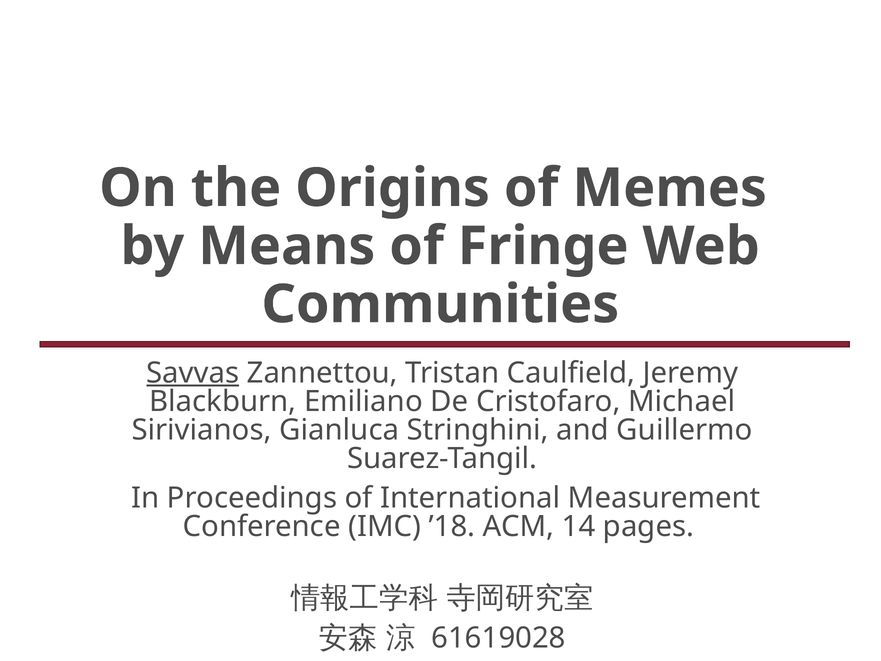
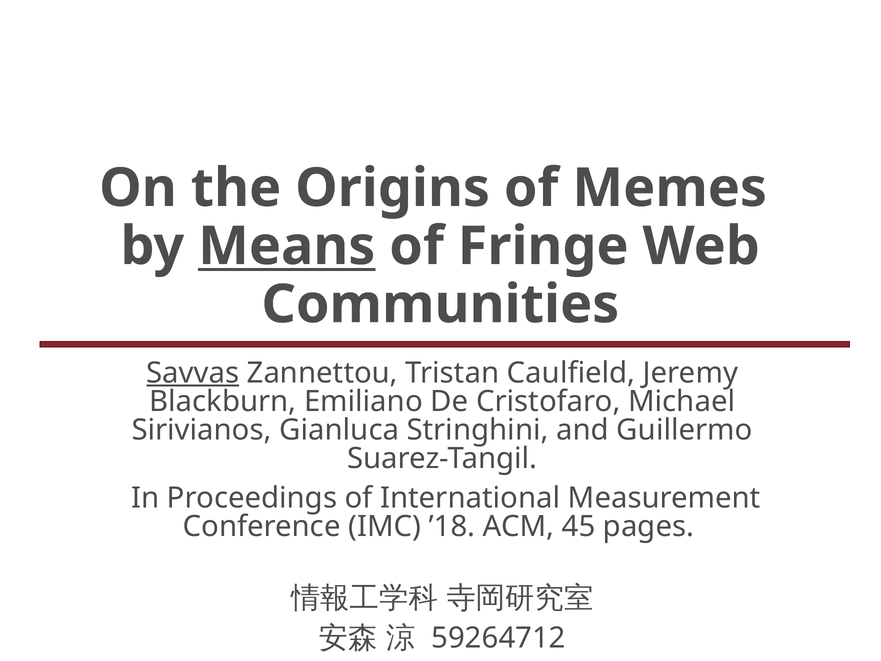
Means underline: none -> present (287, 246)
14: 14 -> 45 (579, 526)
61619028: 61619028 -> 59264712 (499, 638)
